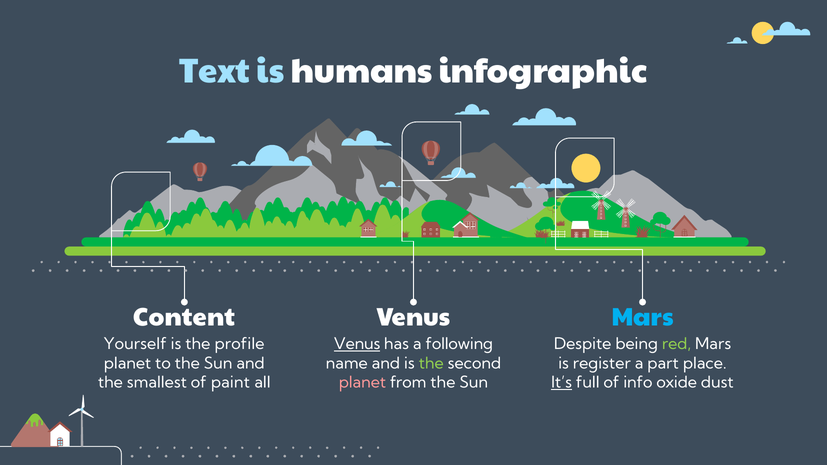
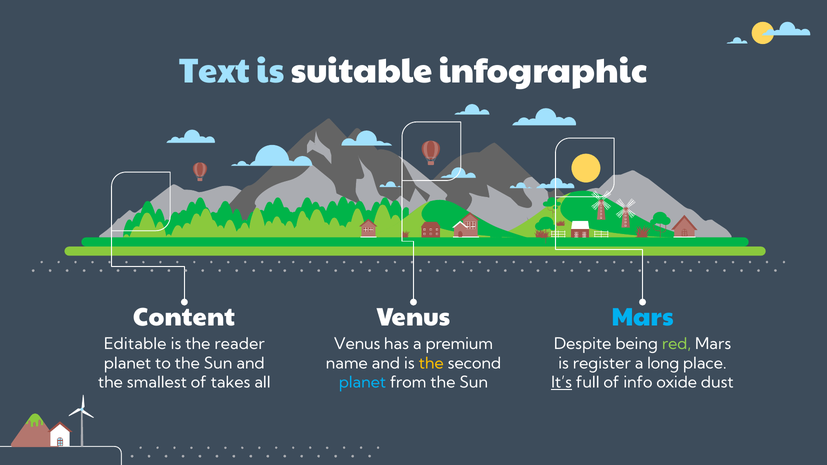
humans: humans -> suitable (362, 72)
Yourself: Yourself -> Editable (135, 344)
profile: profile -> reader (240, 344)
Venus underline: present -> none (357, 344)
following: following -> premium (459, 344)
the colour: light green -> yellow (431, 364)
part: part -> long (663, 364)
paint: paint -> takes (231, 383)
planet colour: pink -> light blue (362, 383)
